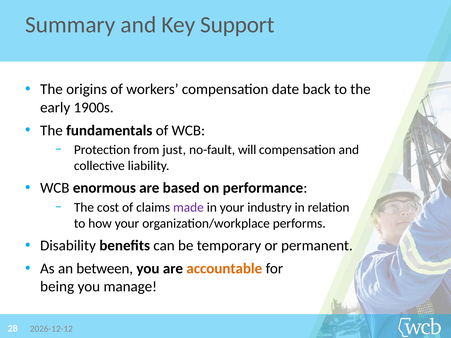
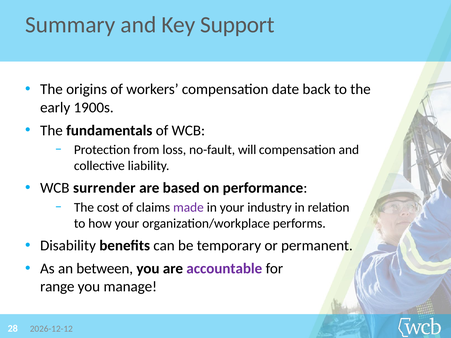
just: just -> loss (174, 150)
enormous: enormous -> surrender (104, 188)
accountable colour: orange -> purple (224, 269)
being: being -> range (57, 287)
